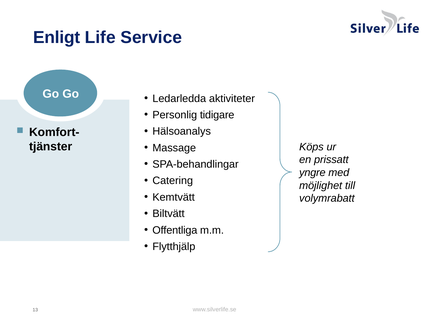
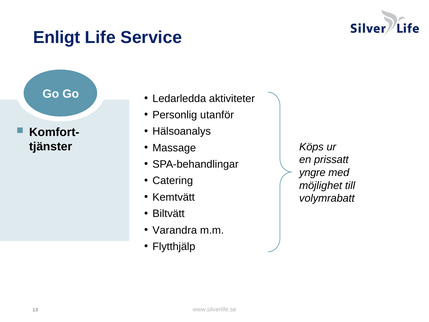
tidigare: tidigare -> utanför (217, 115)
Offentliga: Offentliga -> Varandra (175, 230)
